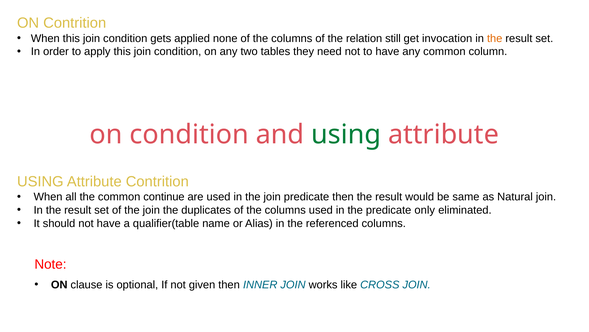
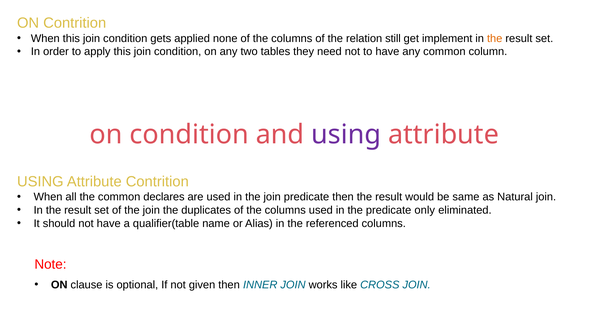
invocation: invocation -> implement (447, 38)
using colour: green -> purple (346, 134)
continue: continue -> declares (164, 197)
